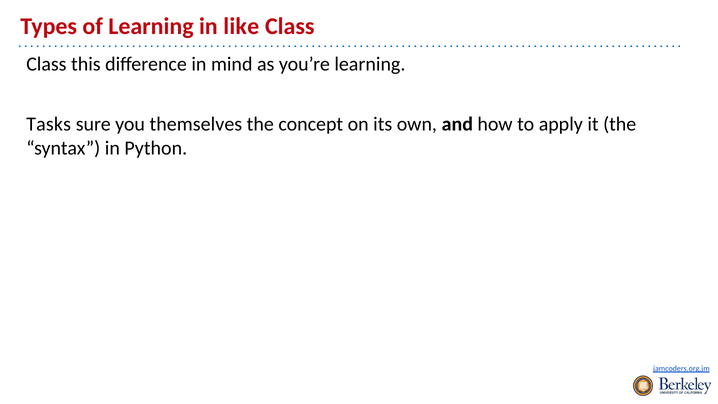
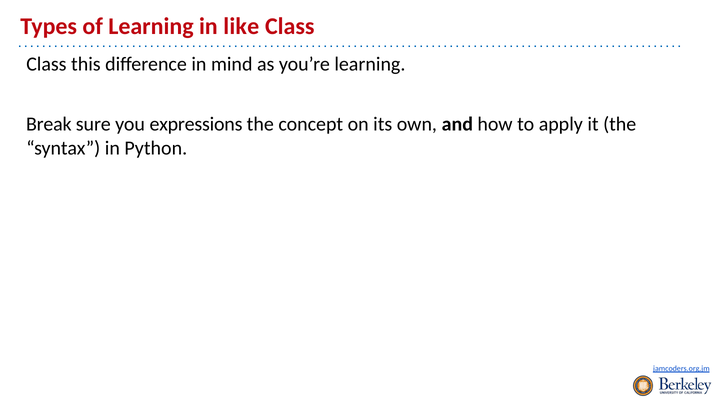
Tasks: Tasks -> Break (49, 124)
themselves: themselves -> expressions (196, 124)
